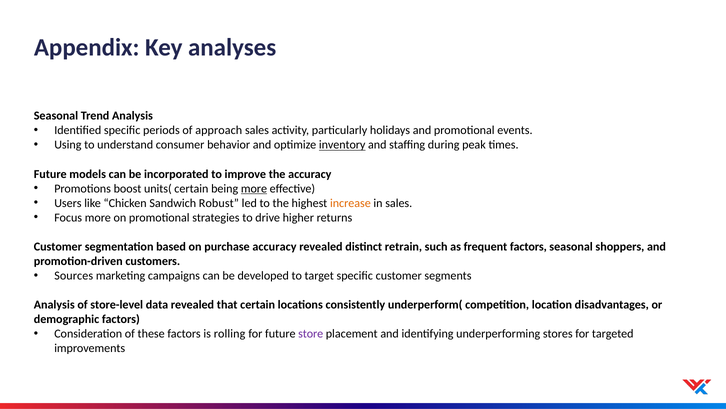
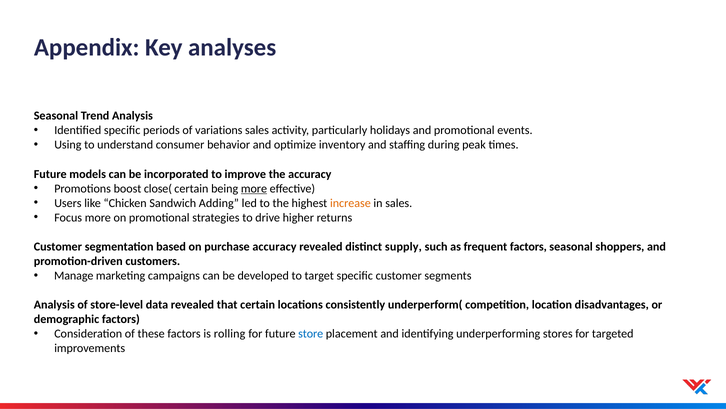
approach: approach -> variations (219, 130)
inventory underline: present -> none (342, 145)
units(: units( -> close( (158, 188)
Robust: Robust -> Adding (219, 203)
retrain: retrain -> supply (403, 246)
Sources: Sources -> Manage (74, 275)
store colour: purple -> blue (311, 333)
